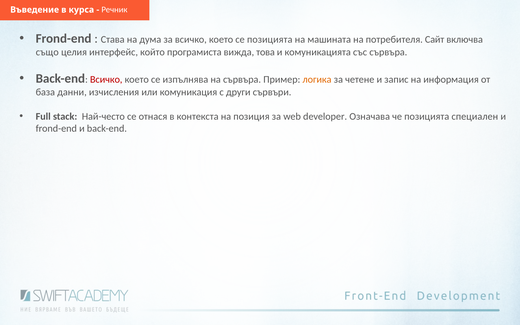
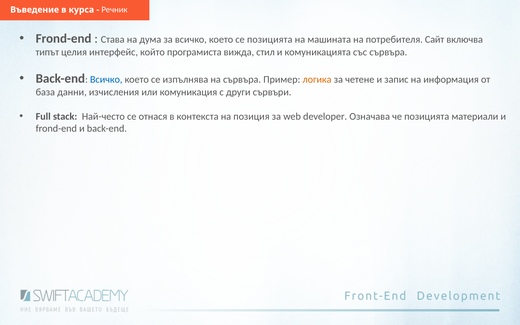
също: също -> типът (47, 52)
това: това -> стил (266, 52)
Всичко colour: red -> blue (106, 79)
специален: специален -> материали (475, 116)
